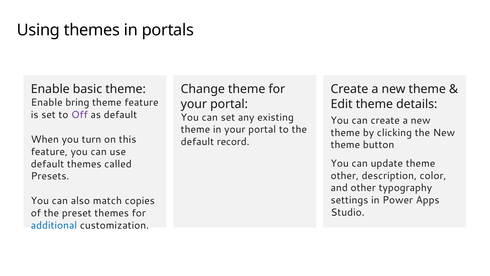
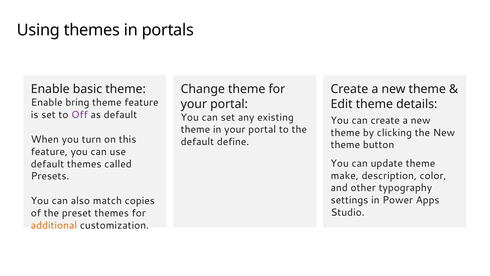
record: record -> define (233, 142)
other: other -> make (345, 175)
additional colour: blue -> orange (54, 225)
